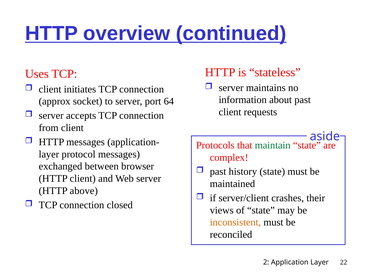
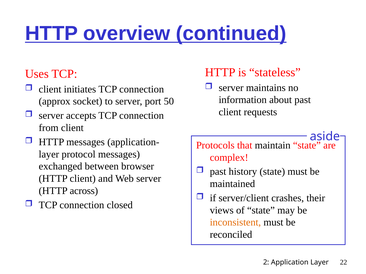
64: 64 -> 50 (169, 102)
maintain colour: green -> black (273, 145)
above: above -> across (84, 191)
